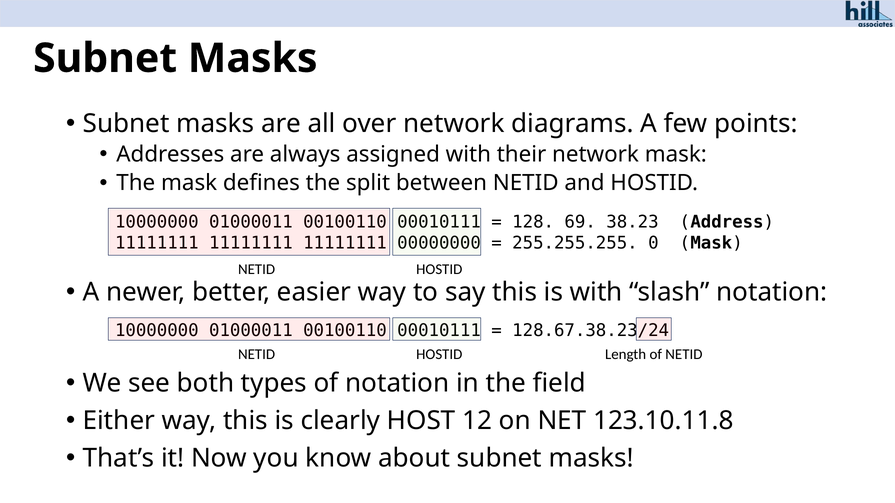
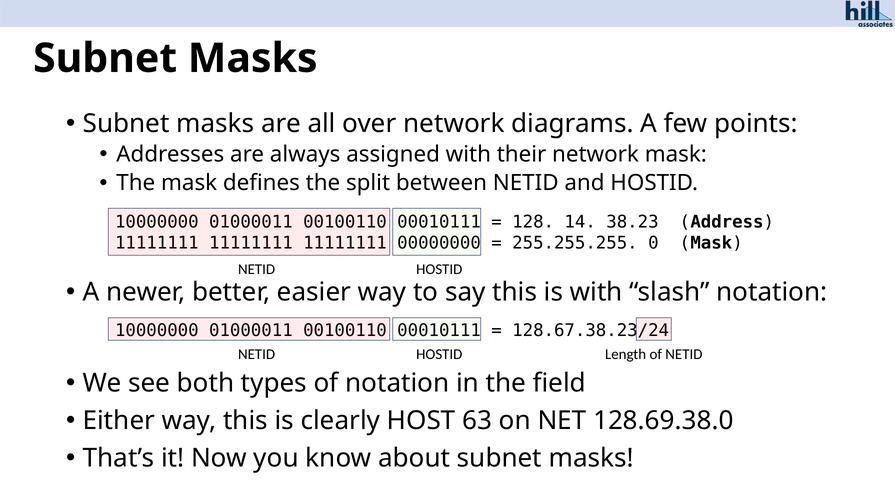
69: 69 -> 14 (580, 222)
12: 12 -> 63 (477, 421)
123.10.11.8: 123.10.11.8 -> 128.69.38.0 (663, 421)
